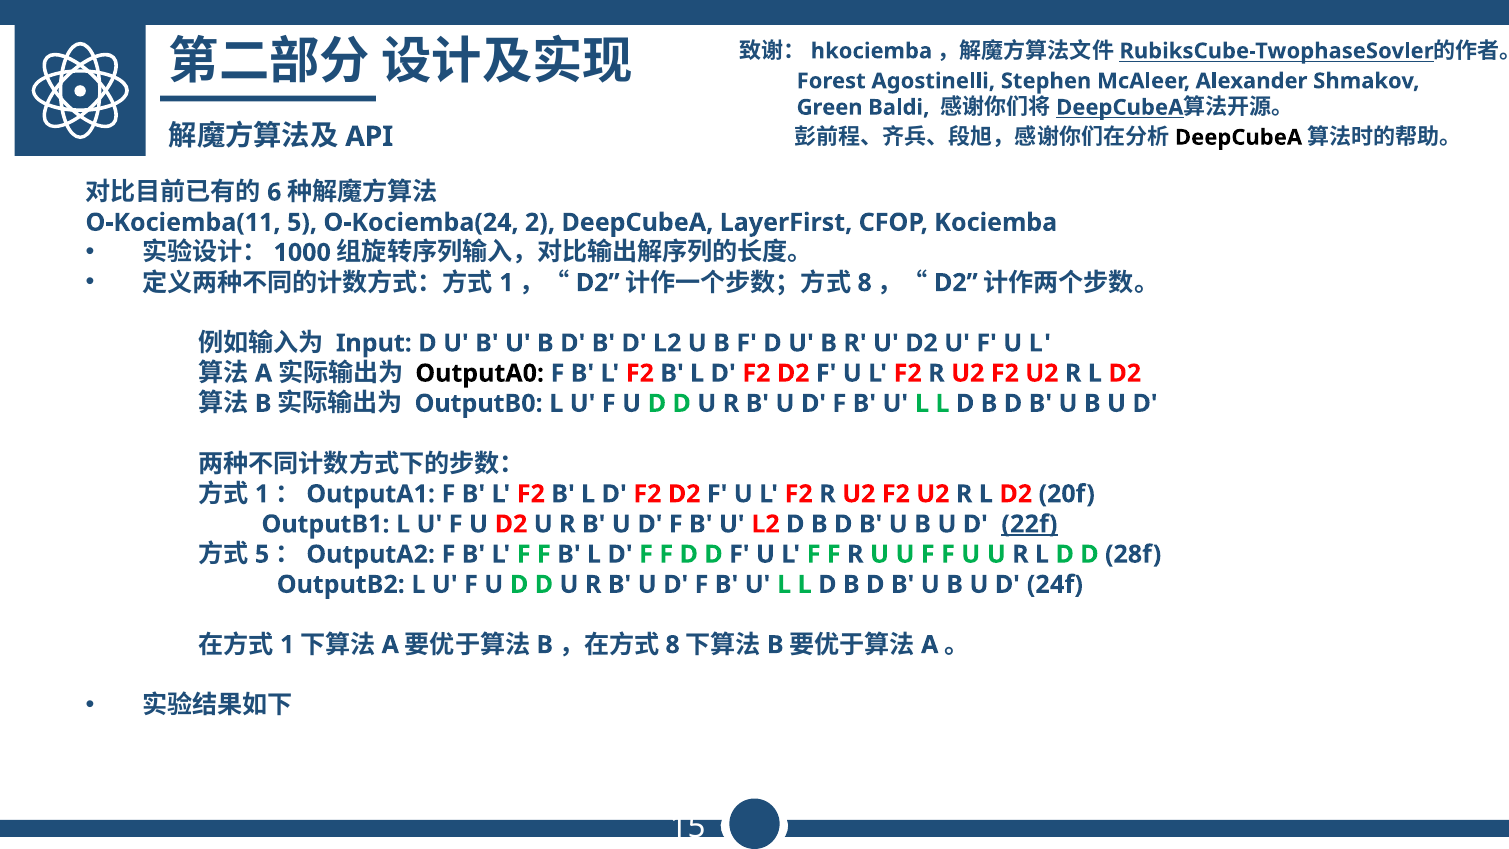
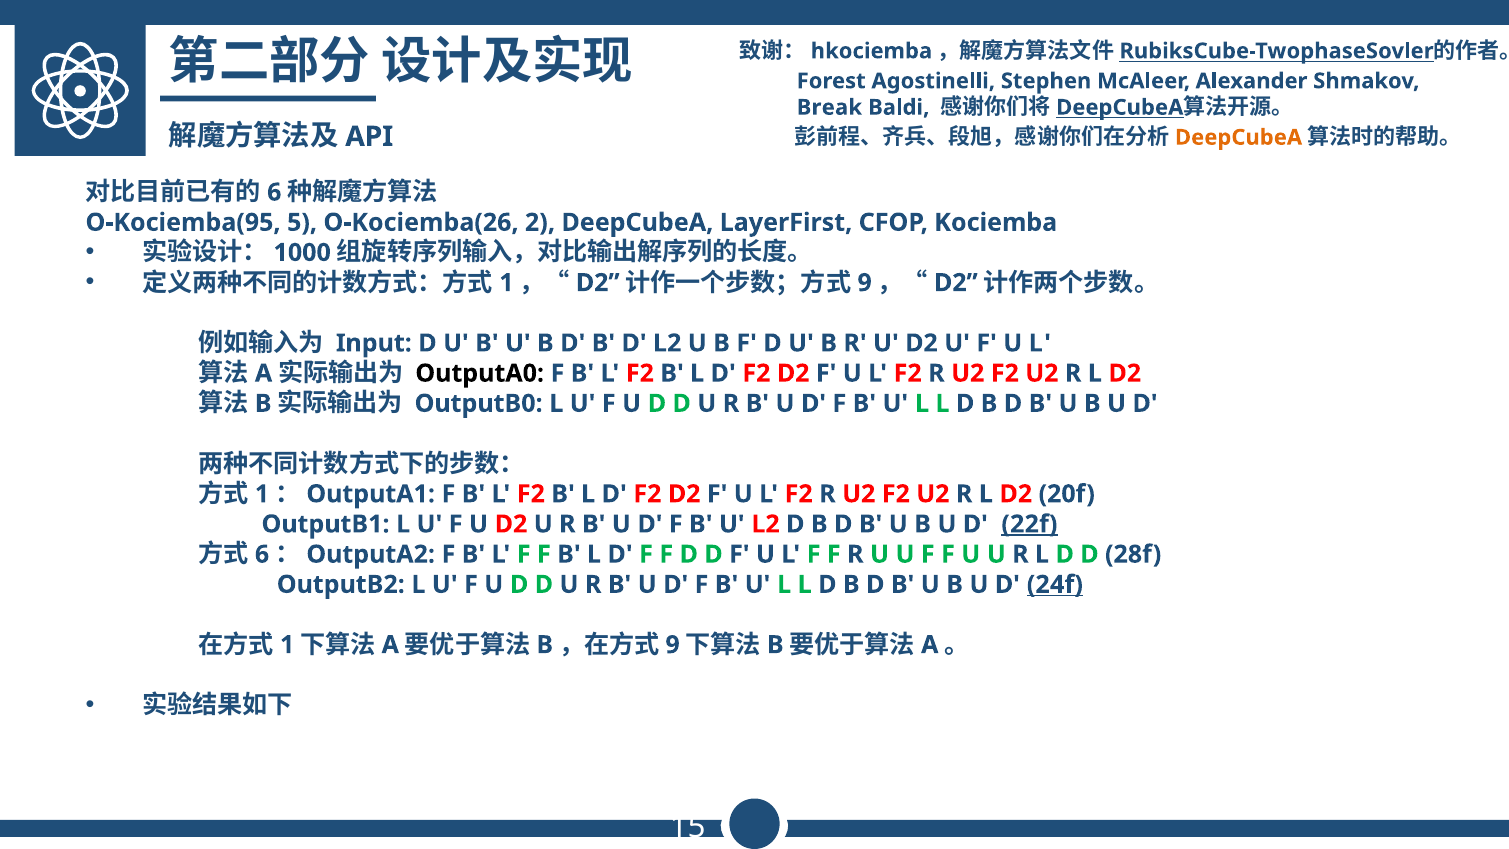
Green: Green -> Break (829, 107)
DeepCubeA colour: black -> orange (1239, 137)
O-Kociemba(11: O-Kociemba(11 -> O-Kociemba(95 (183, 222)
O-Kociemba(24: O-Kociemba(24 -> O-Kociemba(26 (421, 222)
8: 8 -> 9 (865, 283)
5: 5 -> 6 (262, 554)
24f underline: none -> present (1055, 584)
8: 8 -> 9 (673, 645)
